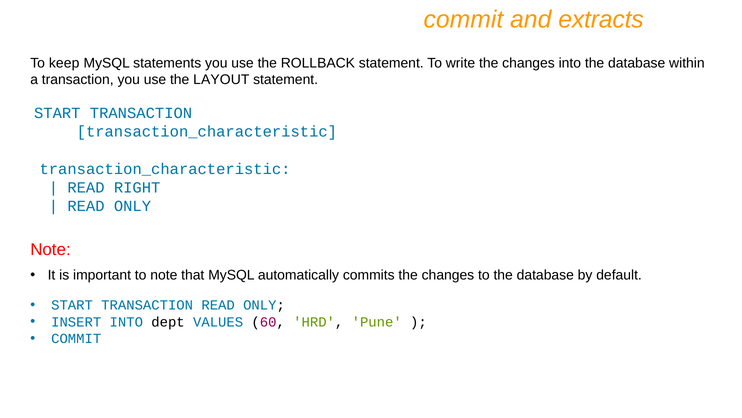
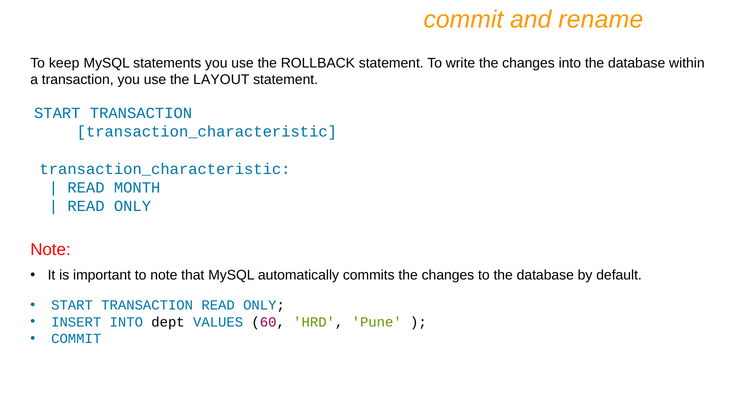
extracts: extracts -> rename (601, 19)
RIGHT: RIGHT -> MONTH (137, 187)
